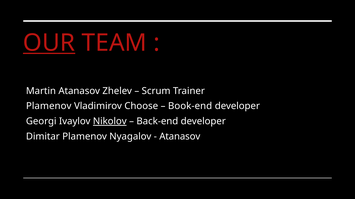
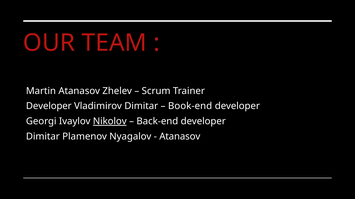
OUR underline: present -> none (49, 43)
Plamenov: Plamenov -> Developer (49, 106)
Vladimirov Choose: Choose -> Dimitar (141, 106)
